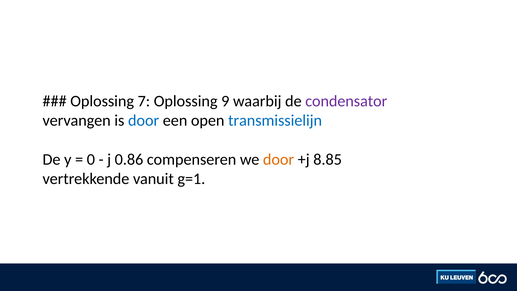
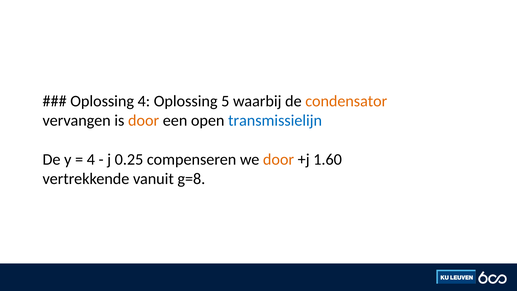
Oplossing 7: 7 -> 4 (144, 101)
9: 9 -> 5 (225, 101)
condensator colour: purple -> orange (346, 101)
door colour: blue -> orange (144, 121)
0: 0 -> 4 (91, 159)
0.86: 0.86 -> 0.25 (129, 159)
8.85: 8.85 -> 1.60 (328, 159)
g=1: g=1 -> g=8 (191, 179)
